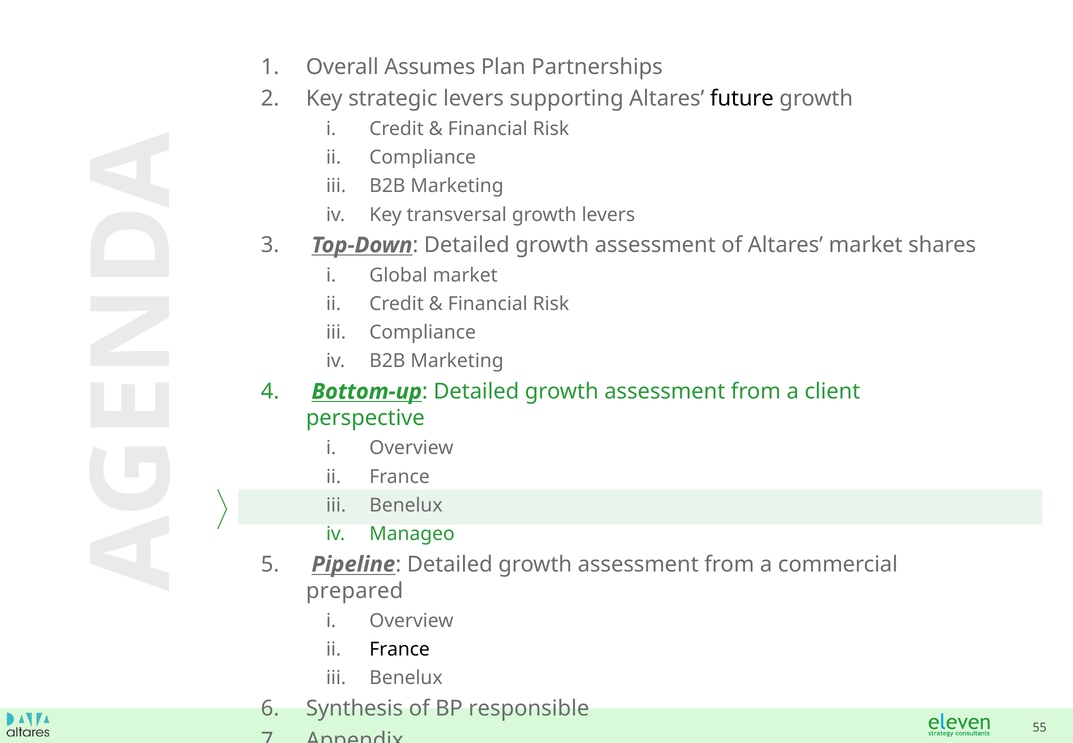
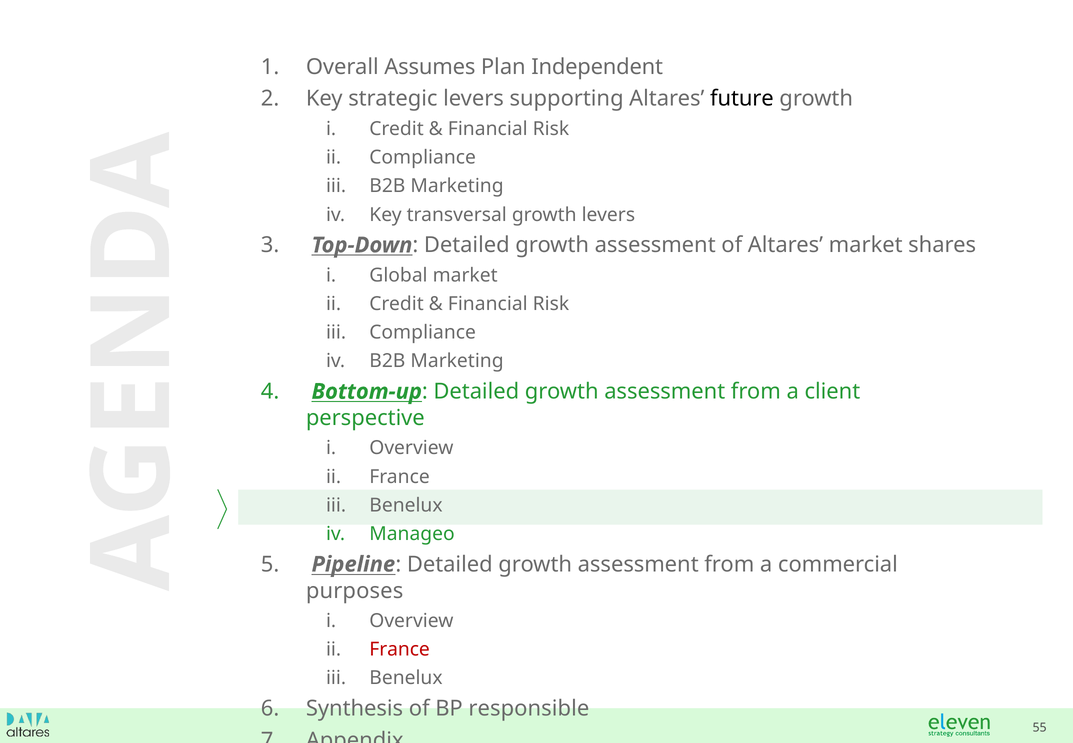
Partnerships: Partnerships -> Independent (597, 67)
prepared: prepared -> purposes (355, 591)
France colour: black -> red (400, 649)
